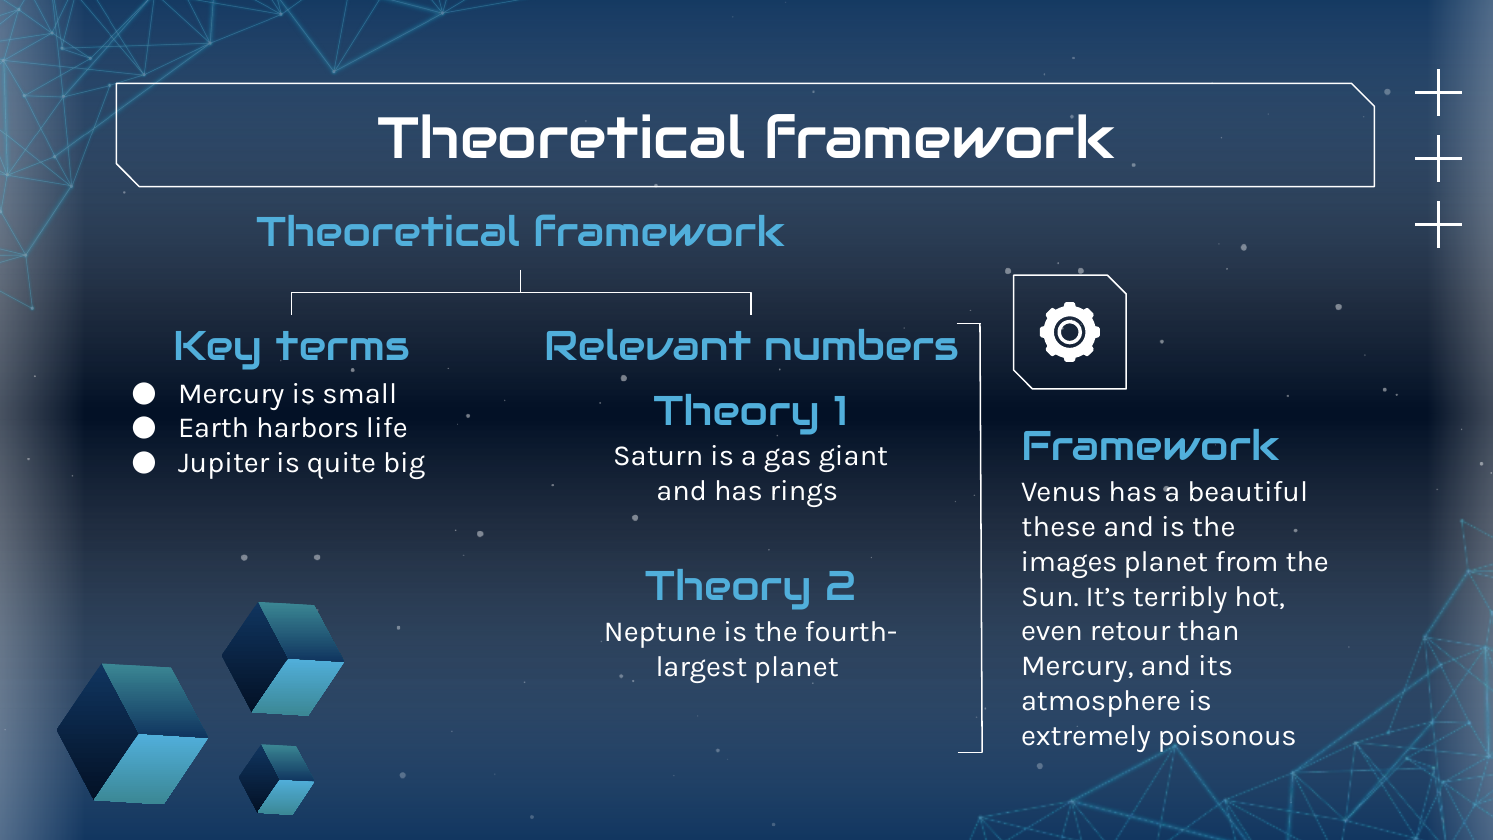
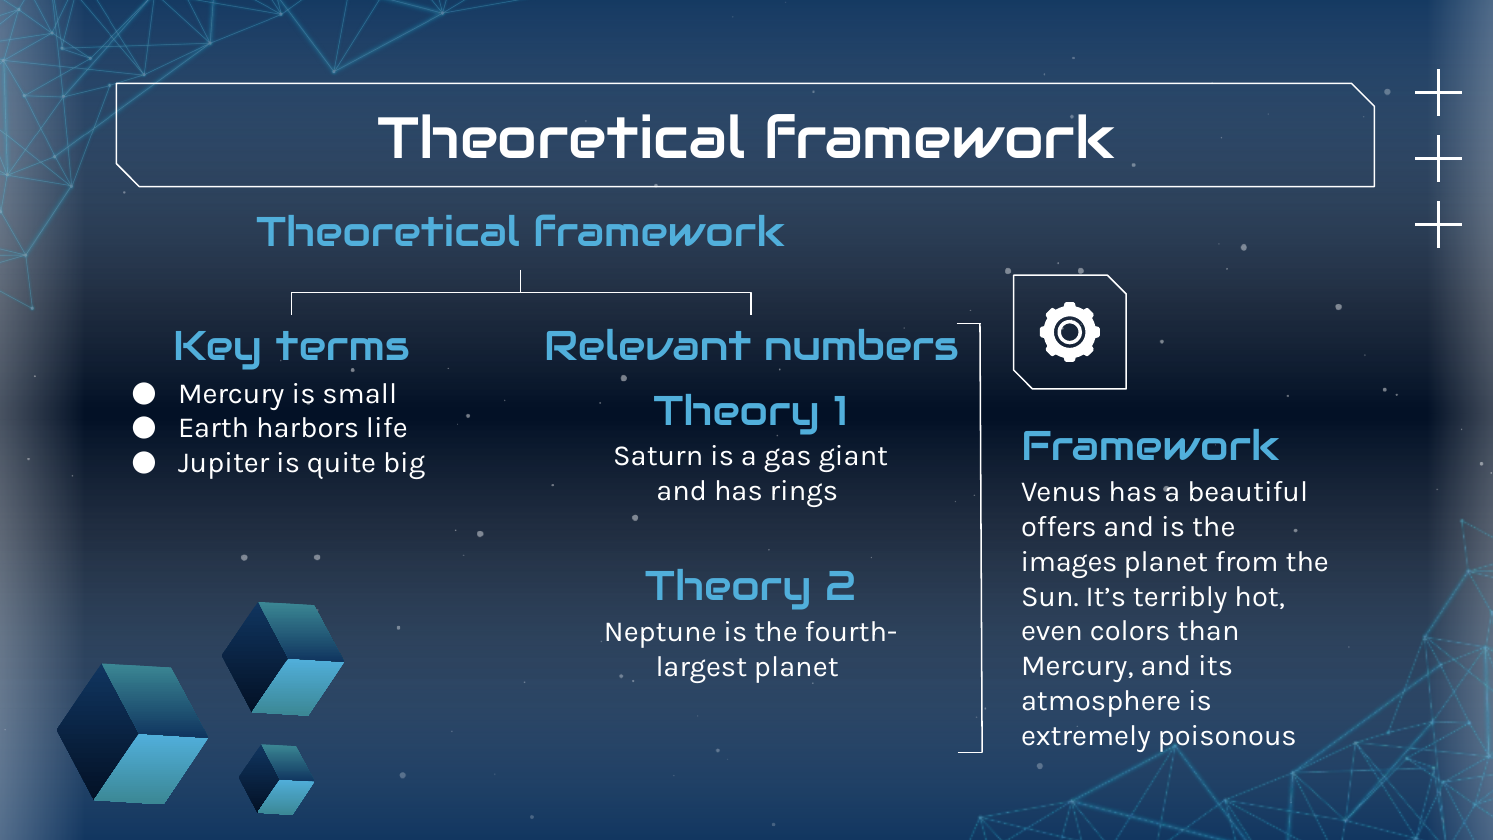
these: these -> offers (1059, 527)
retour: retour -> colors (1130, 631)
